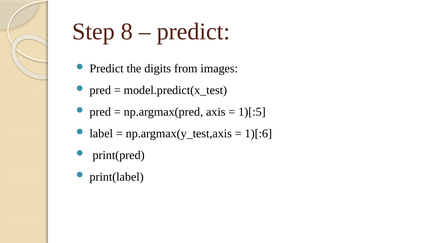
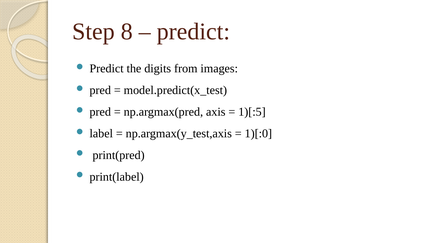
1)[:6: 1)[:6 -> 1)[:0 (258, 134)
